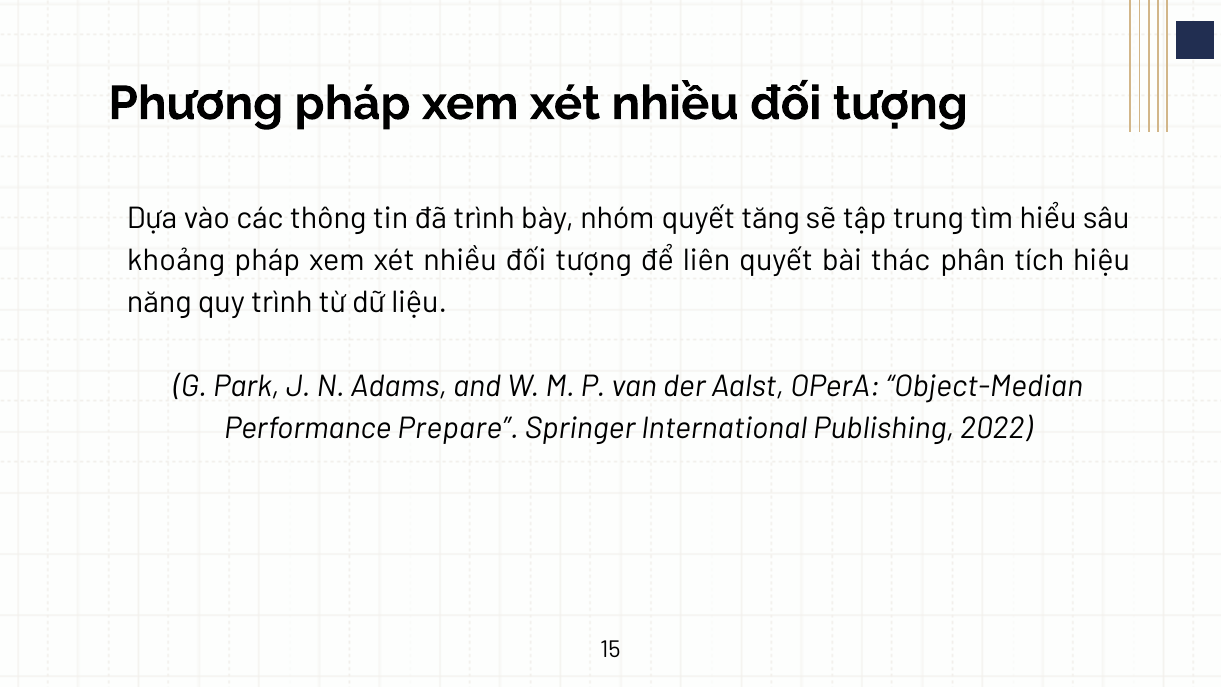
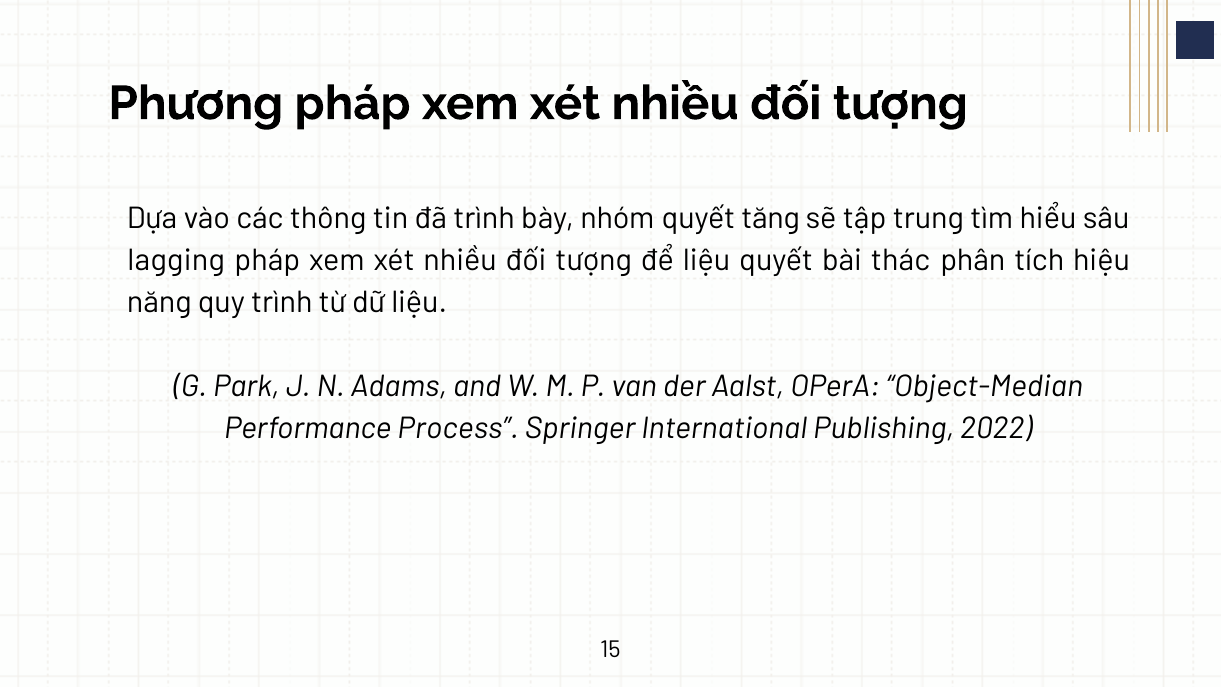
khoảng: khoảng -> lagging (176, 260)
để liên: liên -> liệu (707, 260)
Prepare: Prepare -> Process (458, 429)
